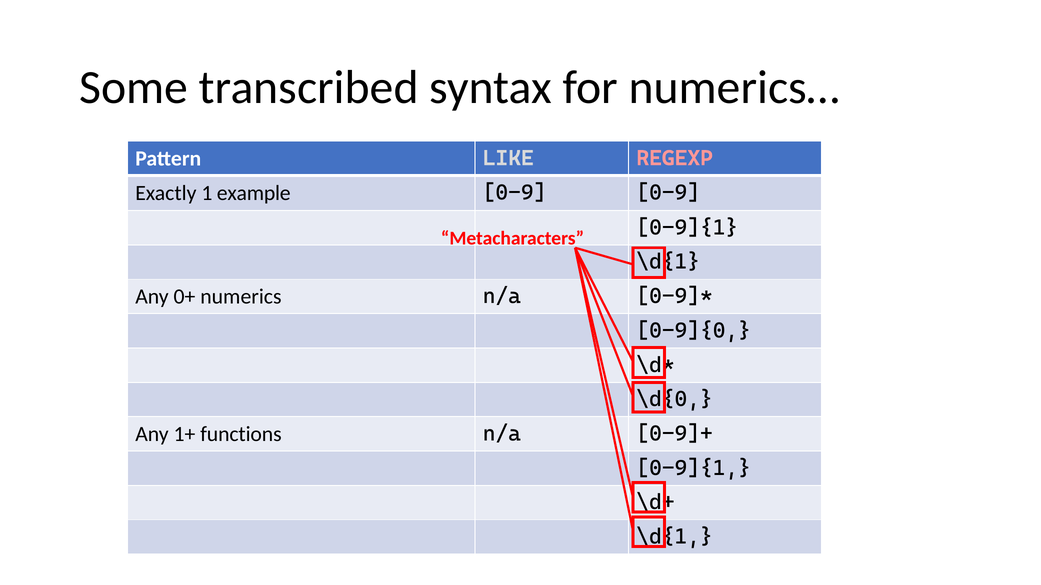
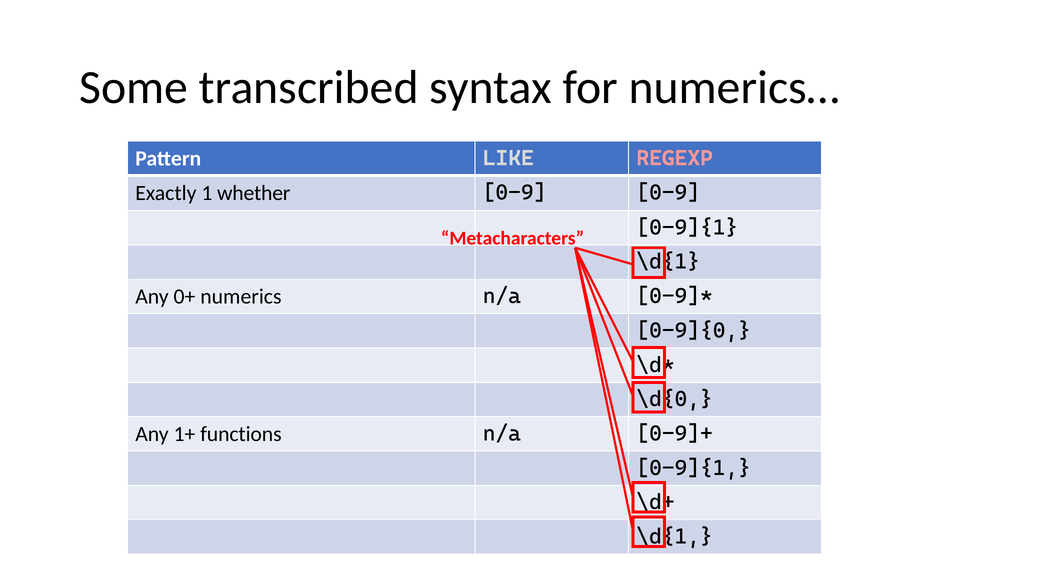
example: example -> whether (254, 193)
